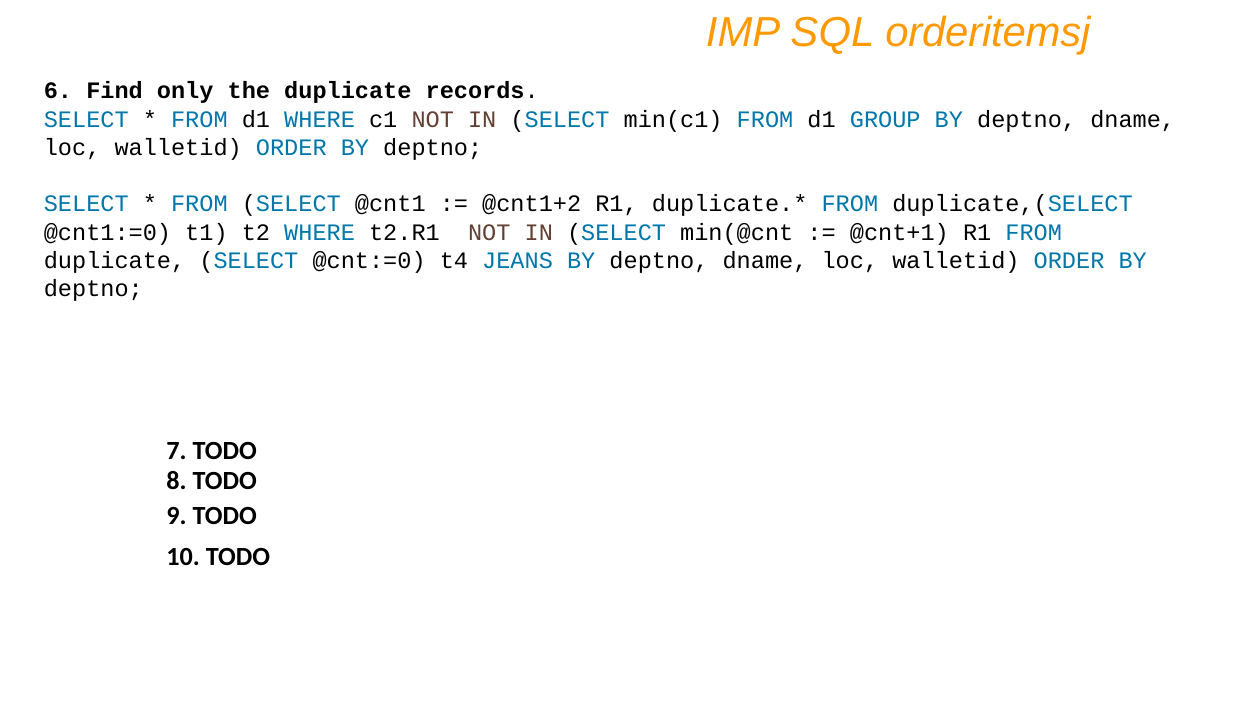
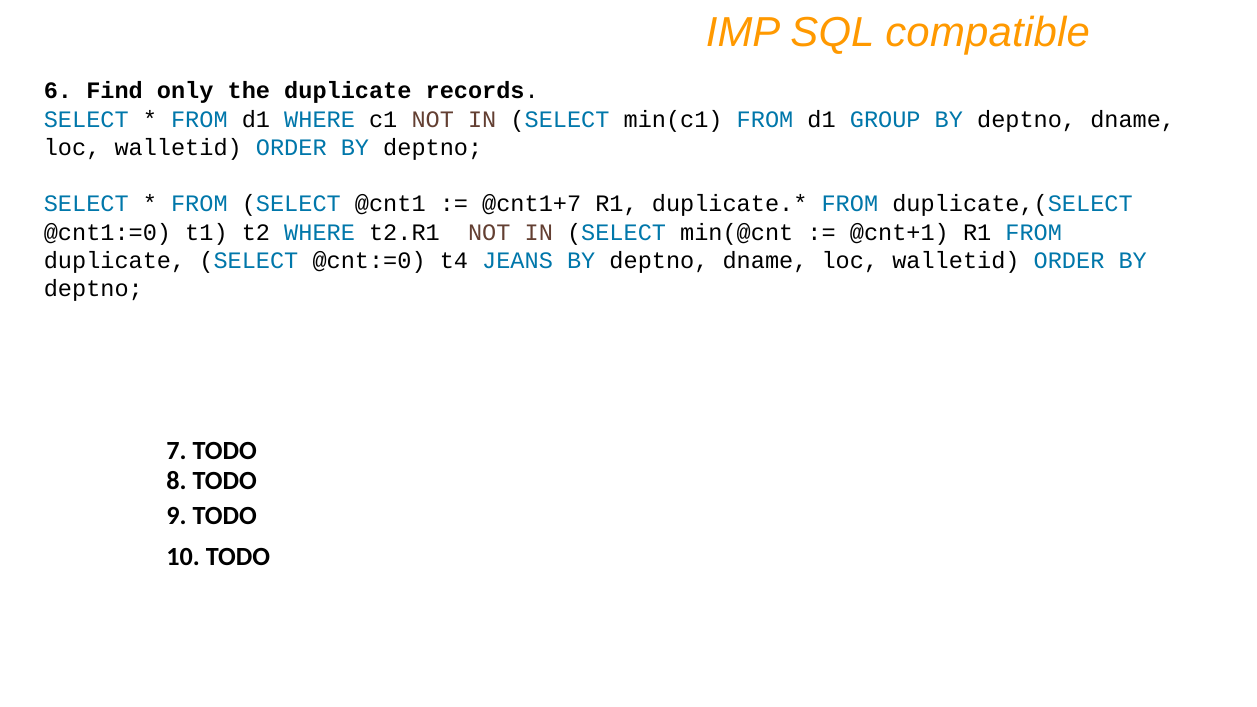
orderitemsj: orderitemsj -> compatible (988, 33)
@cnt1+2: @cnt1+2 -> @cnt1+7 (532, 204)
